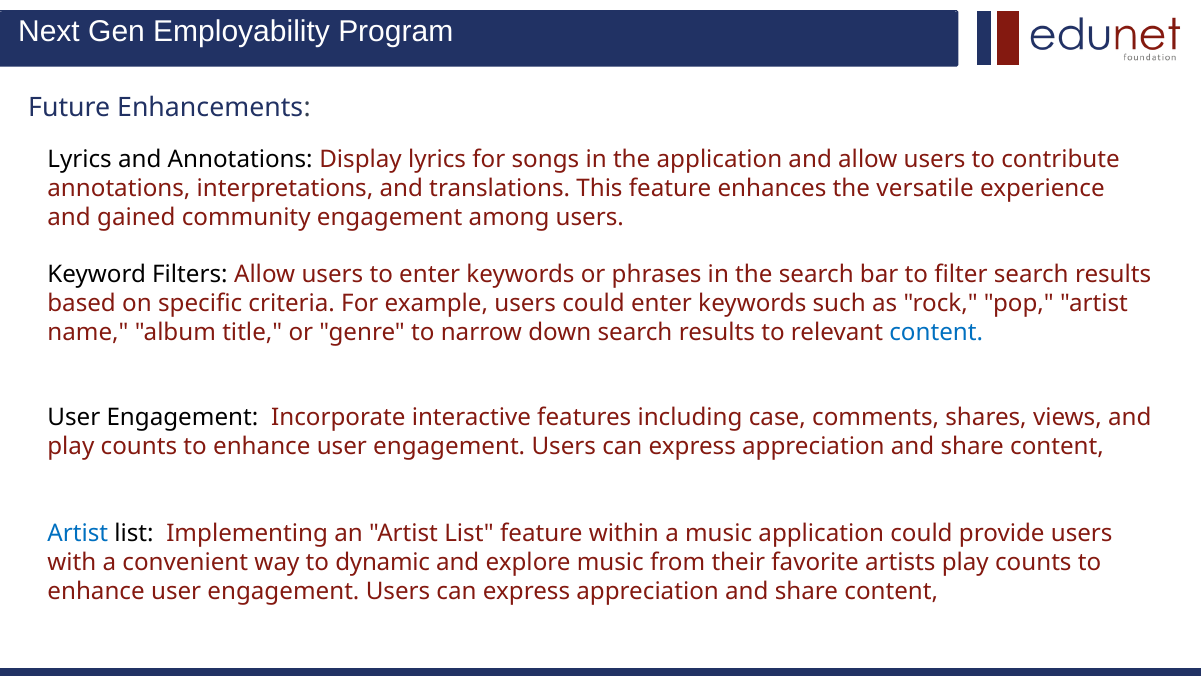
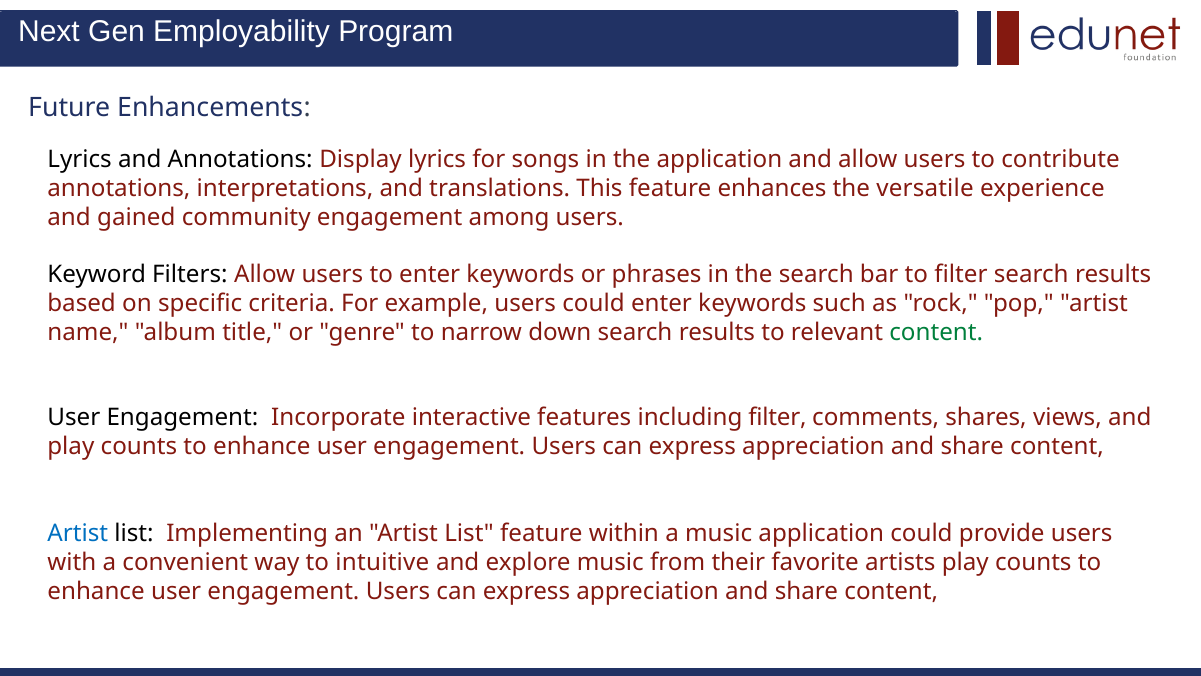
content colour: blue -> green (936, 333)
including case: case -> filter (777, 417)
dynamic: dynamic -> intuitive (382, 562)
